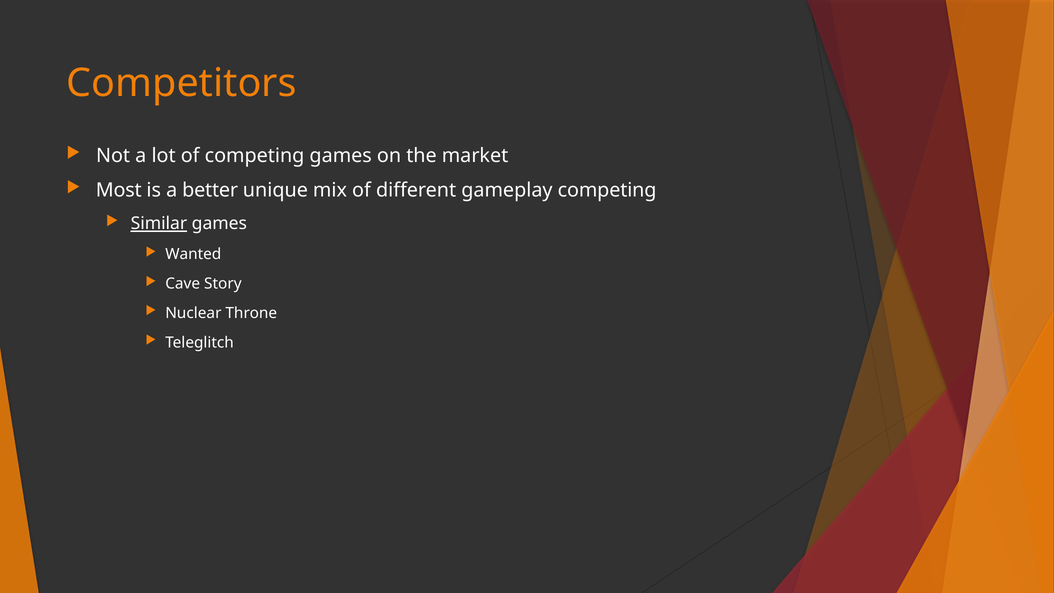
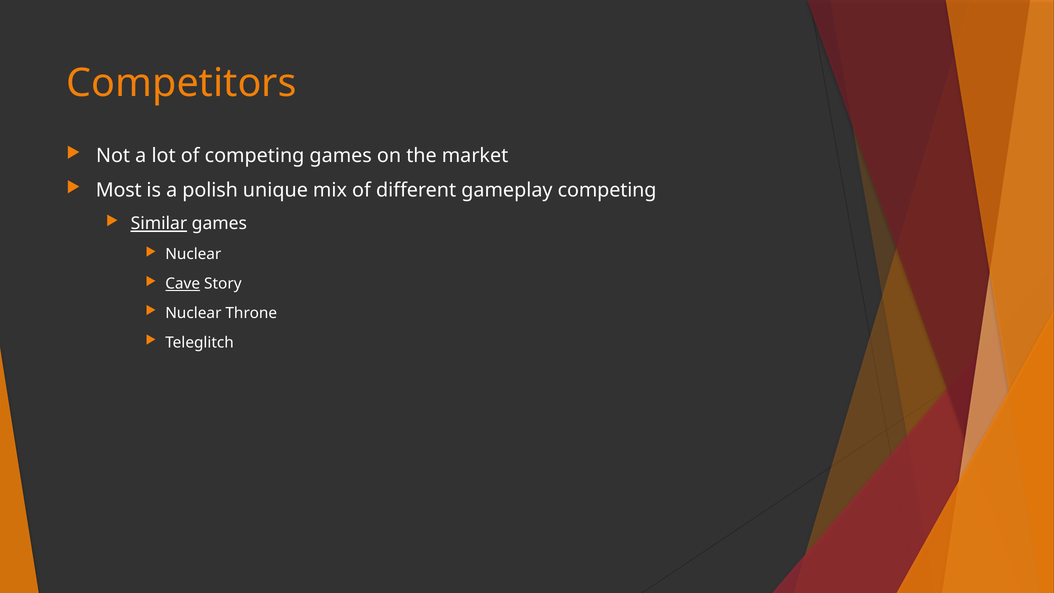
better: better -> polish (210, 190)
Wanted: Wanted -> Nuclear (193, 254)
Cave underline: none -> present (183, 284)
